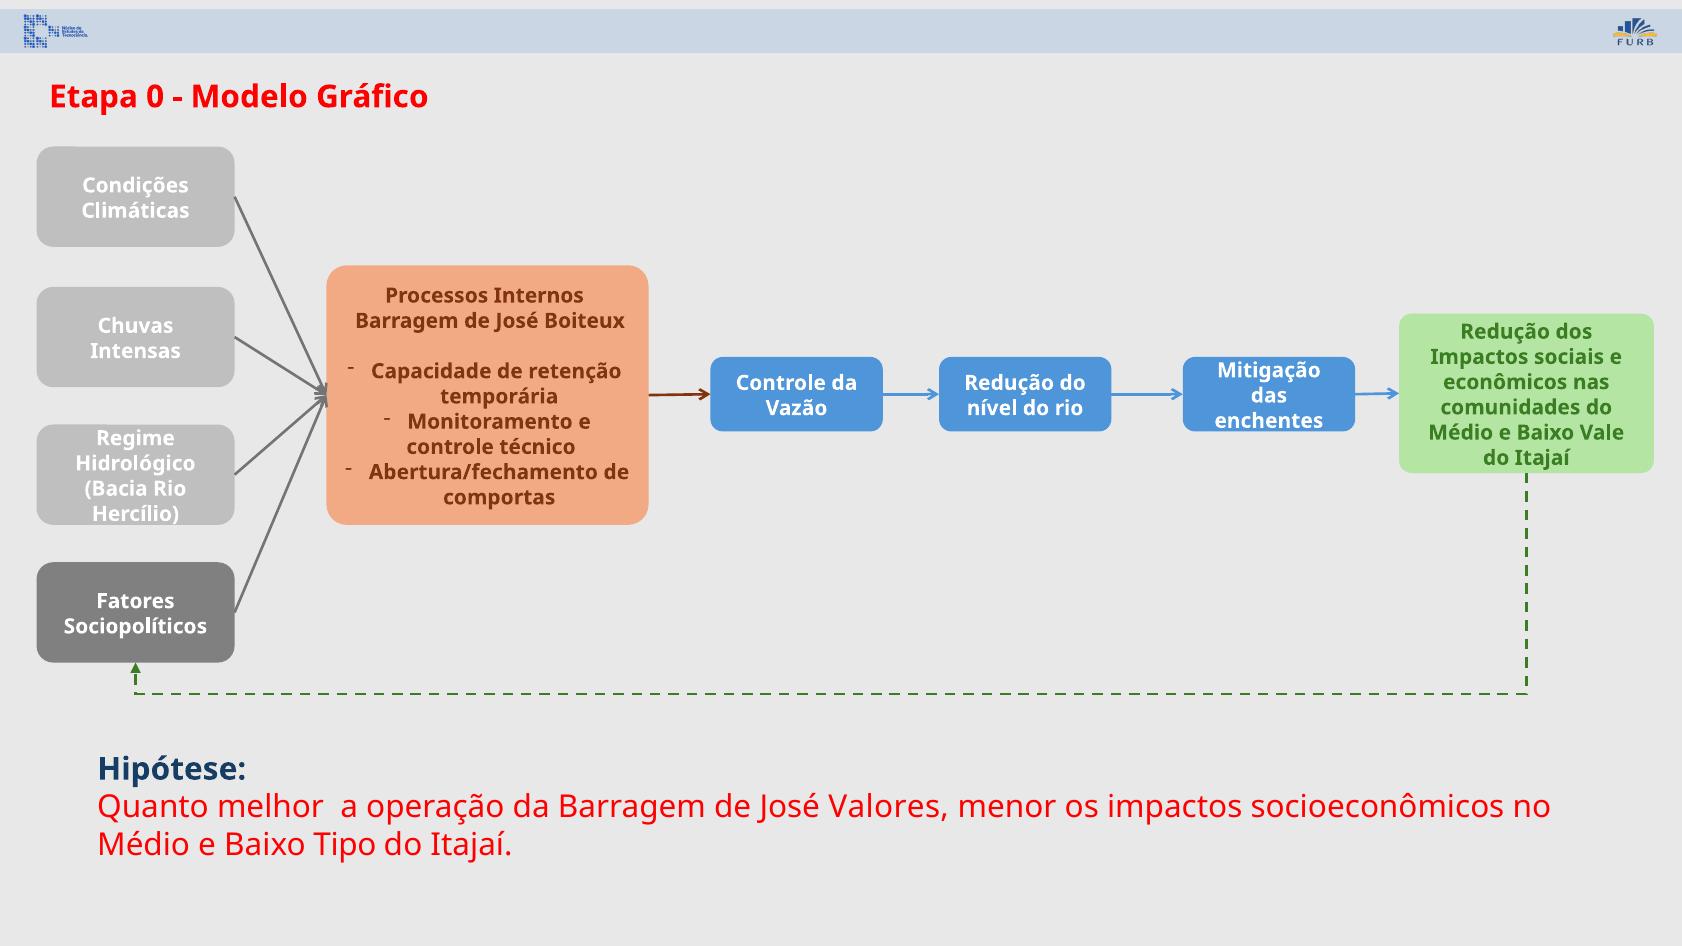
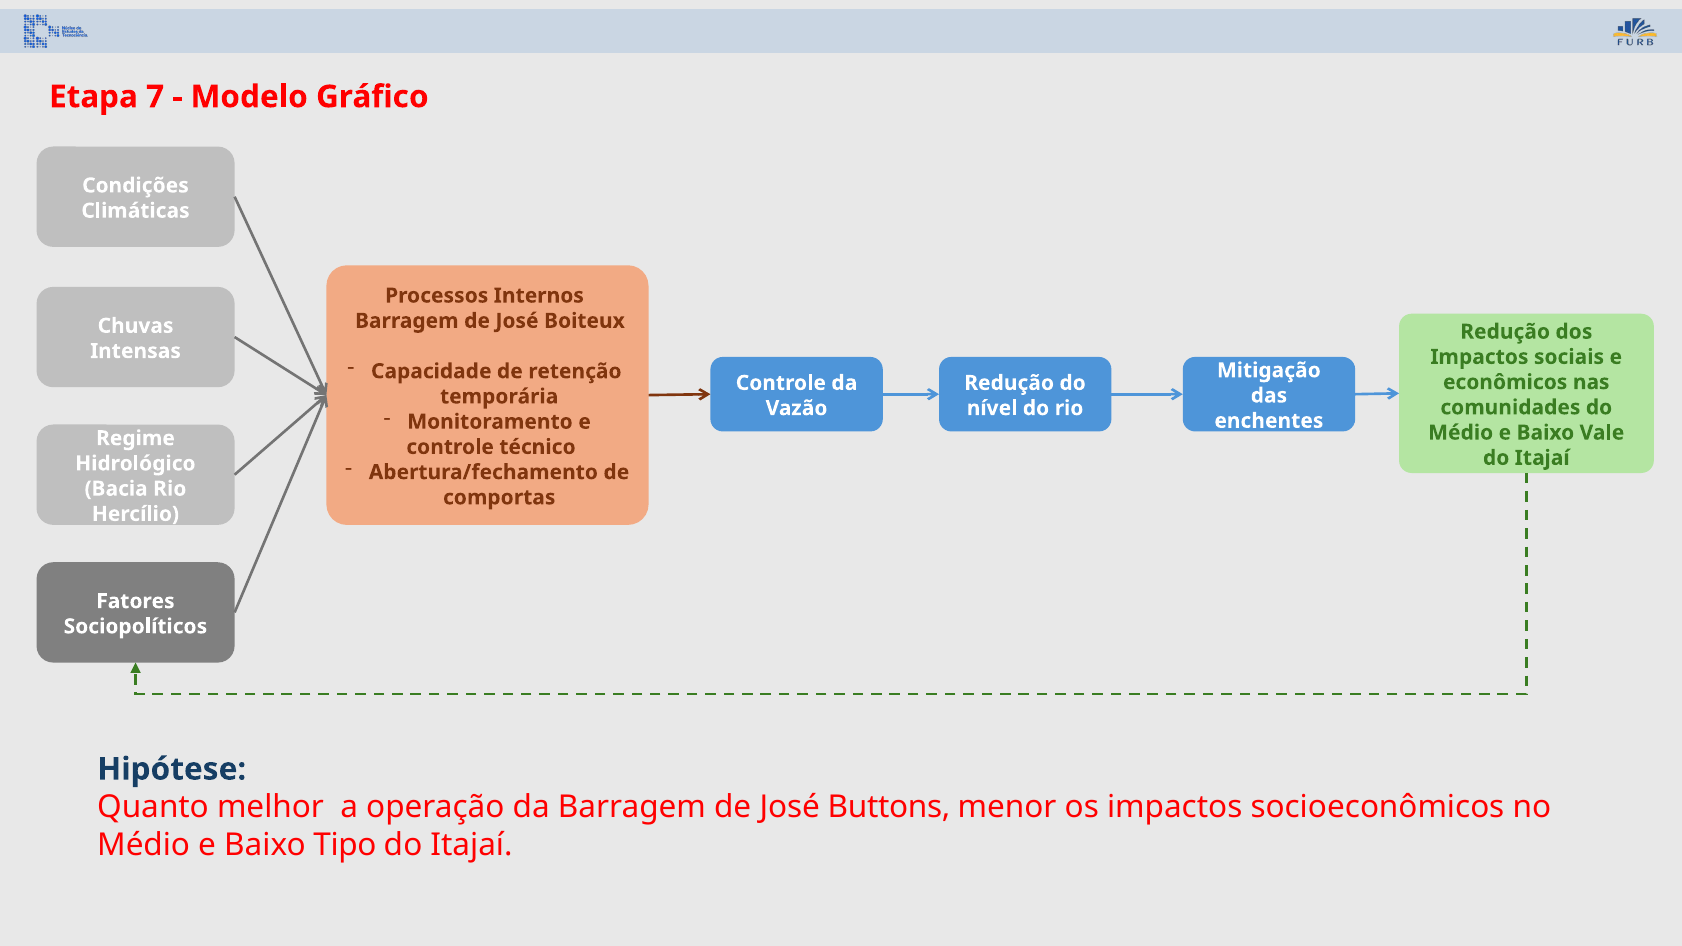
0: 0 -> 7 (155, 97)
Valores: Valores -> Buttons (889, 807)
